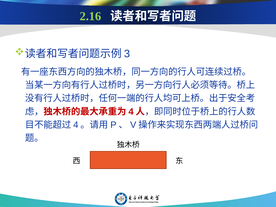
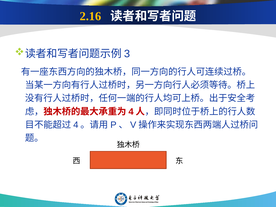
2.16 colour: light green -> yellow (90, 16)
